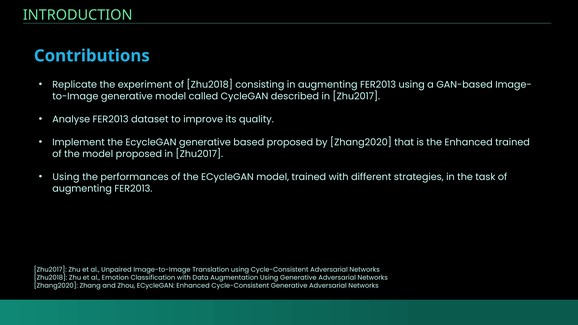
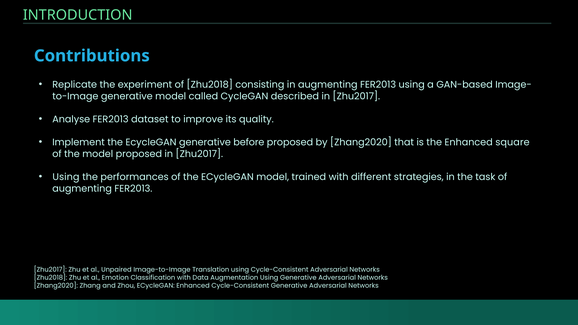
based: based -> before (249, 142)
Enhanced trained: trained -> square (512, 142)
